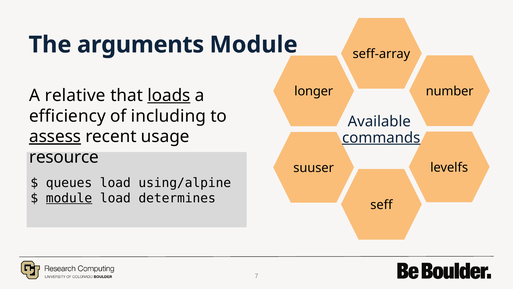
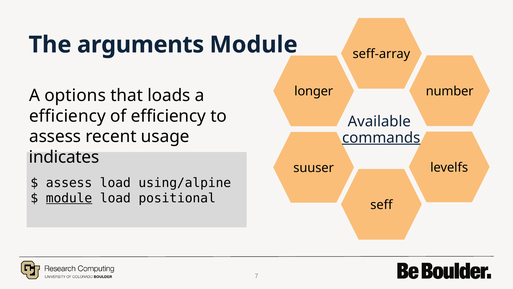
relative: relative -> options (75, 95)
loads underline: present -> none (169, 95)
of including: including -> efficiency (168, 116)
assess underline: present -> none (55, 136)
resource: resource -> indicates (64, 157)
queues: queues -> assess (69, 183)
determines: determines -> positional (177, 198)
